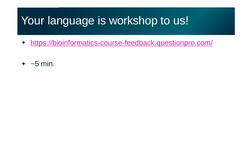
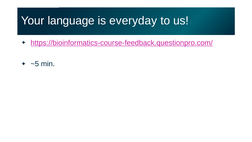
workshop: workshop -> everyday (133, 21)
